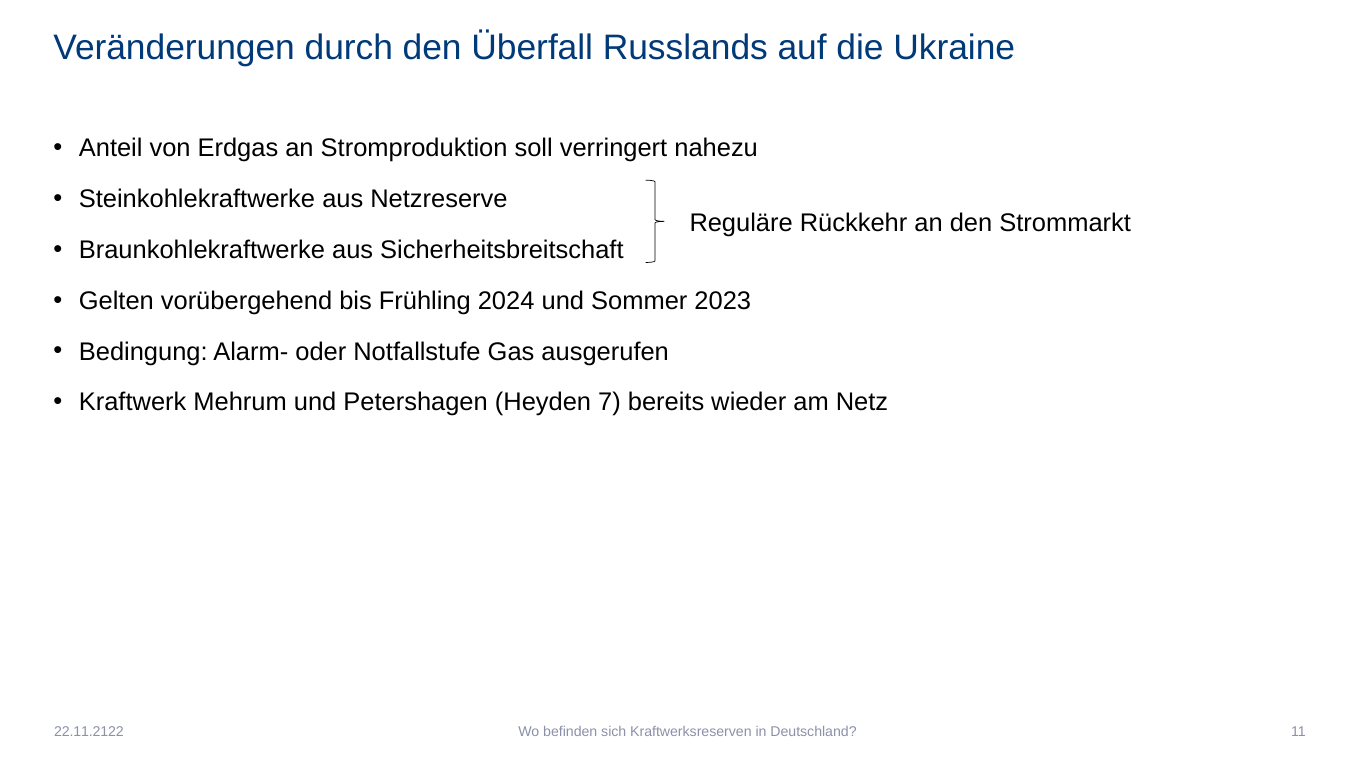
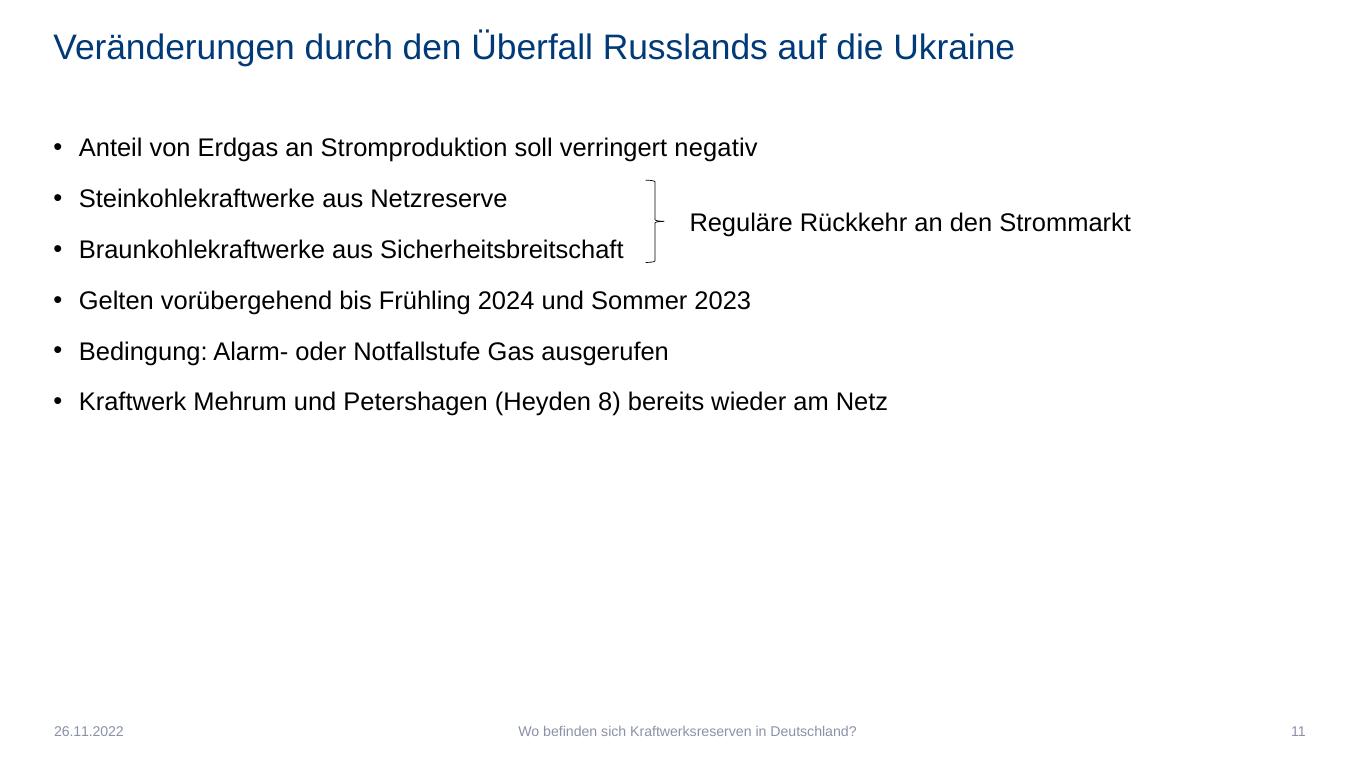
nahezu: nahezu -> negativ (716, 149)
7: 7 -> 8 (609, 403)
22.11.2122: 22.11.2122 -> 26.11.2022 (89, 732)
